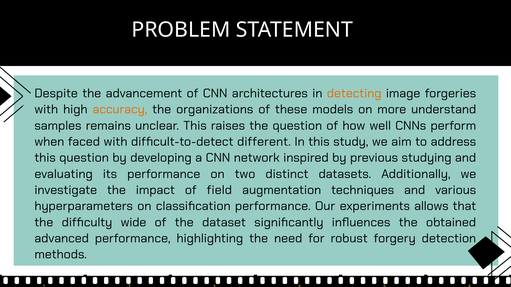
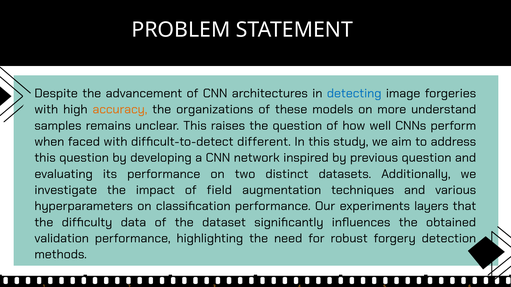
detecting colour: orange -> blue (354, 94)
previous studying: studying -> question (427, 158)
allows: allows -> layers (431, 207)
wide: wide -> data (133, 223)
advanced: advanced -> validation (62, 239)
